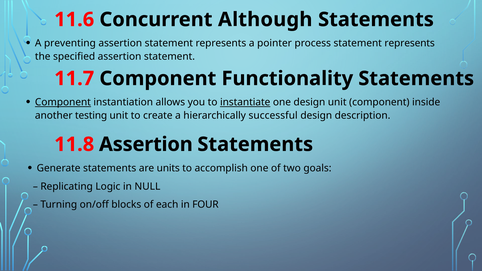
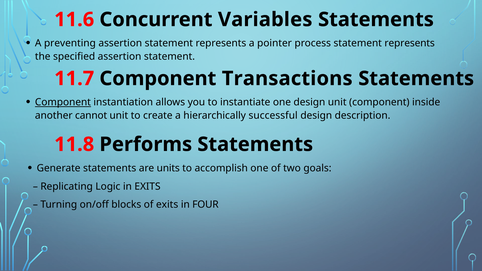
Although: Although -> Variables (265, 20)
Functionality: Functionality -> Transactions (287, 79)
instantiate underline: present -> none (245, 102)
testing: testing -> cannot (91, 116)
11.8 Assertion: Assertion -> Performs (146, 144)
in NULL: NULL -> EXITS (148, 186)
of each: each -> exits (167, 205)
